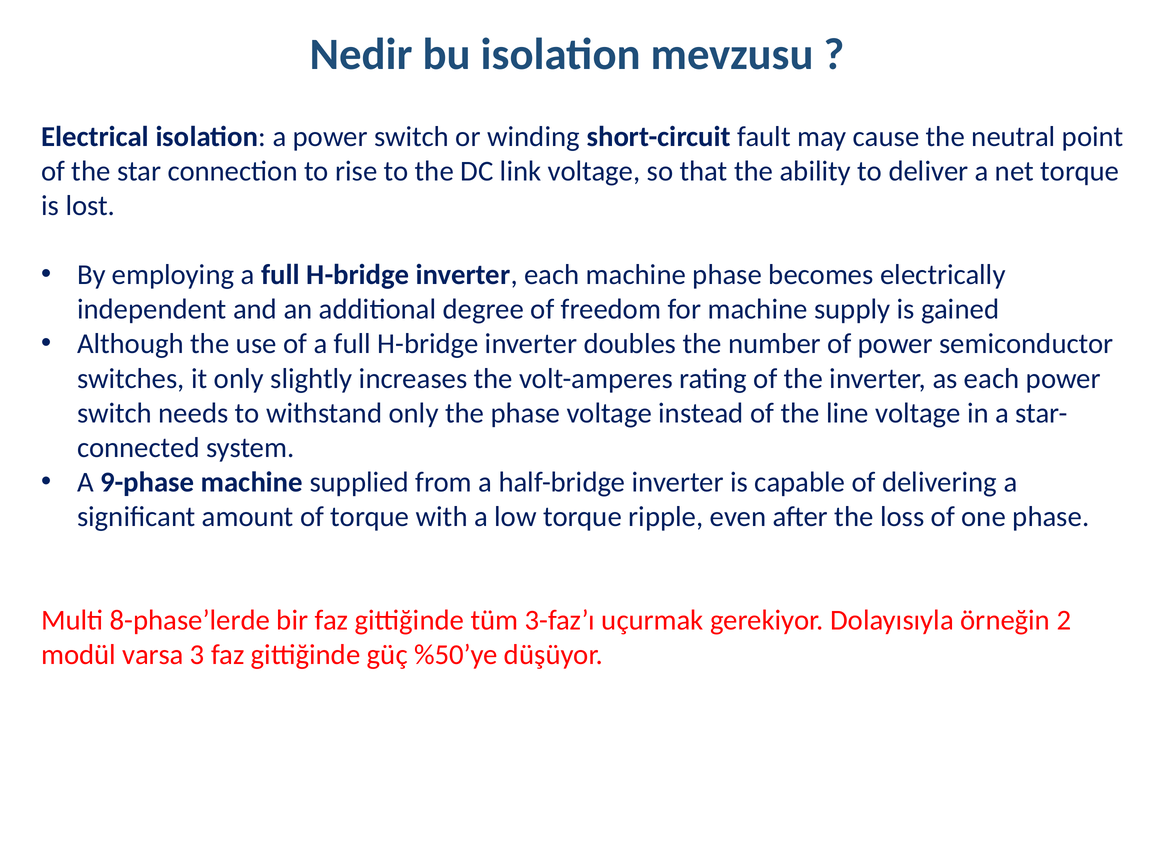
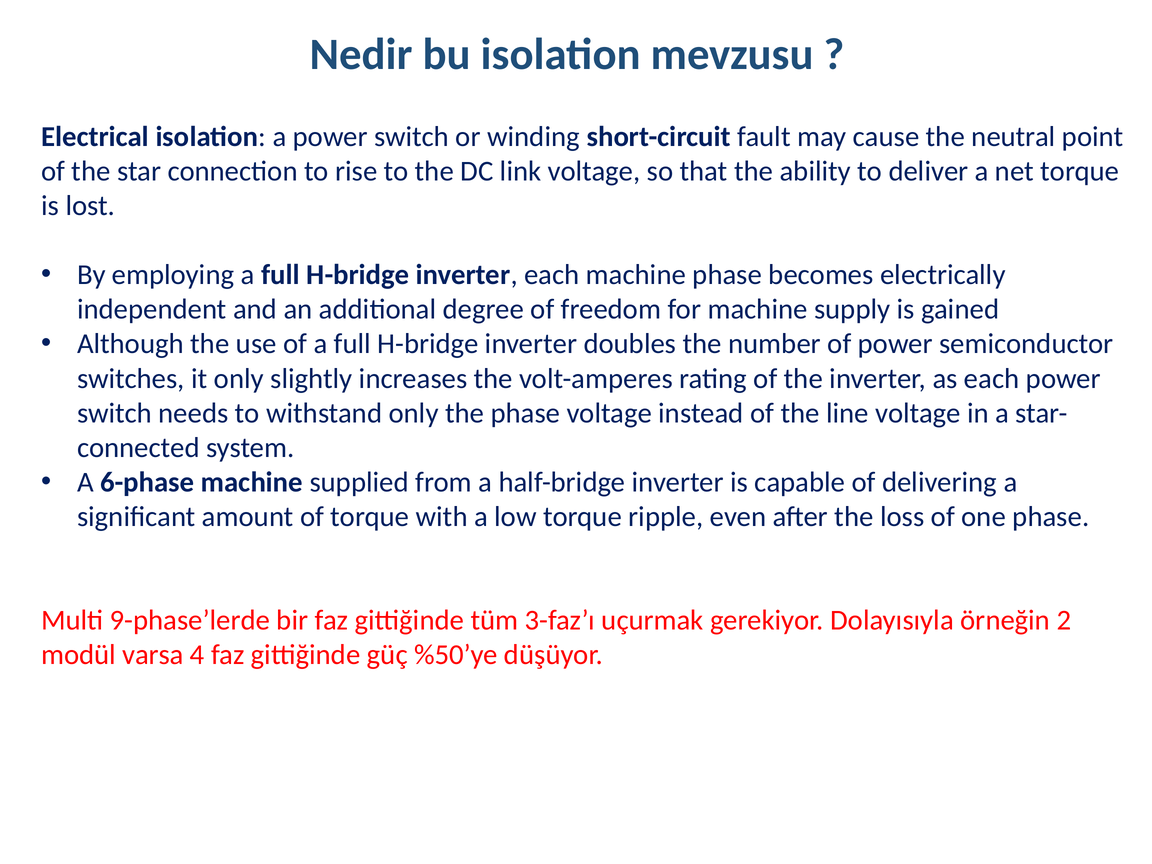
9-phase: 9-phase -> 6-phase (147, 482)
8-phase’lerde: 8-phase’lerde -> 9-phase’lerde (190, 620)
3: 3 -> 4 (197, 655)
